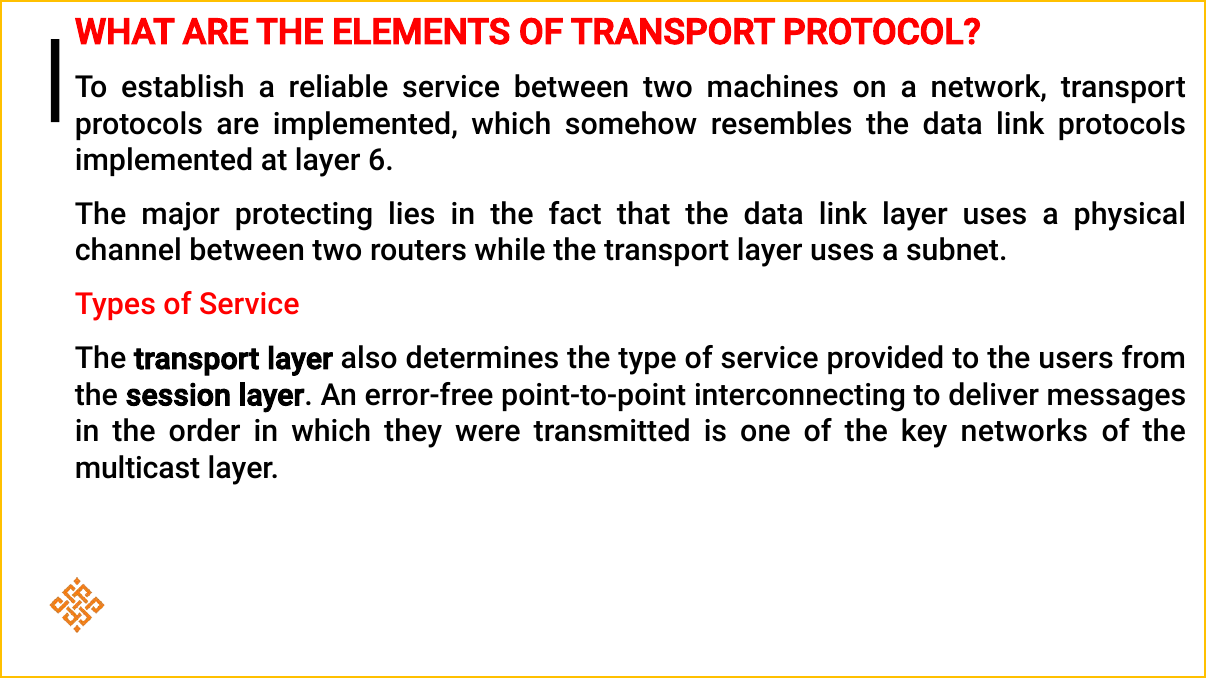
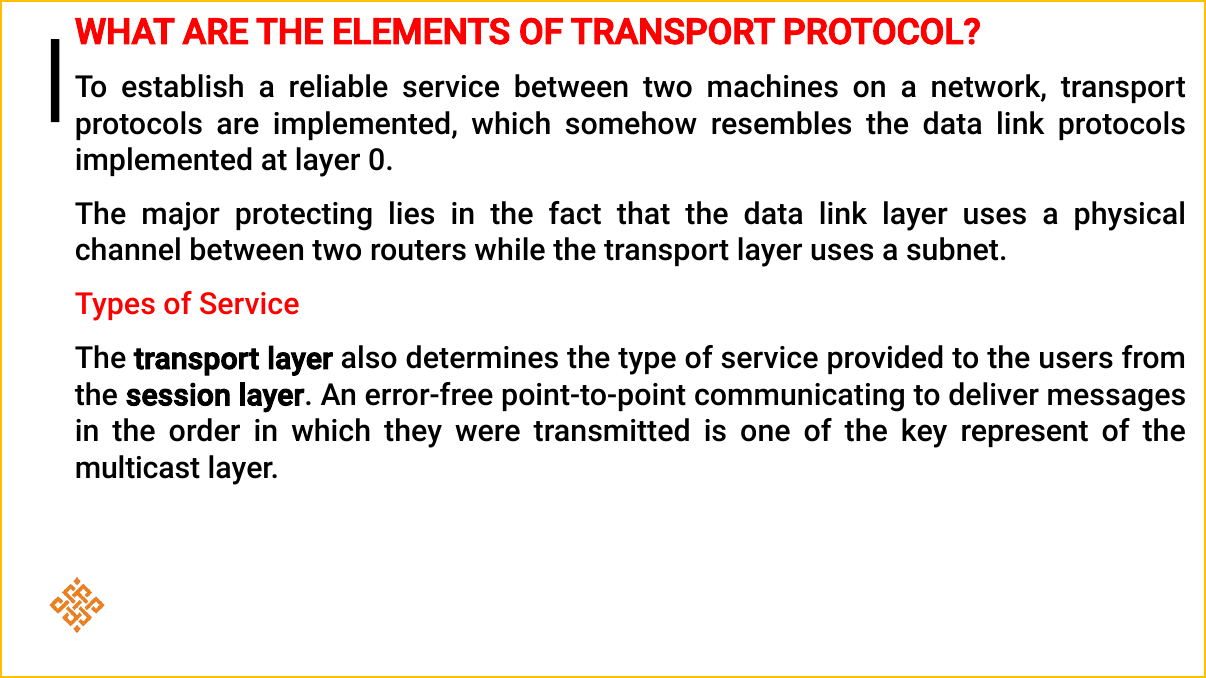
6: 6 -> 0 (381, 161)
interconnecting: interconnecting -> communicating (800, 396)
networks: networks -> represent (1025, 432)
